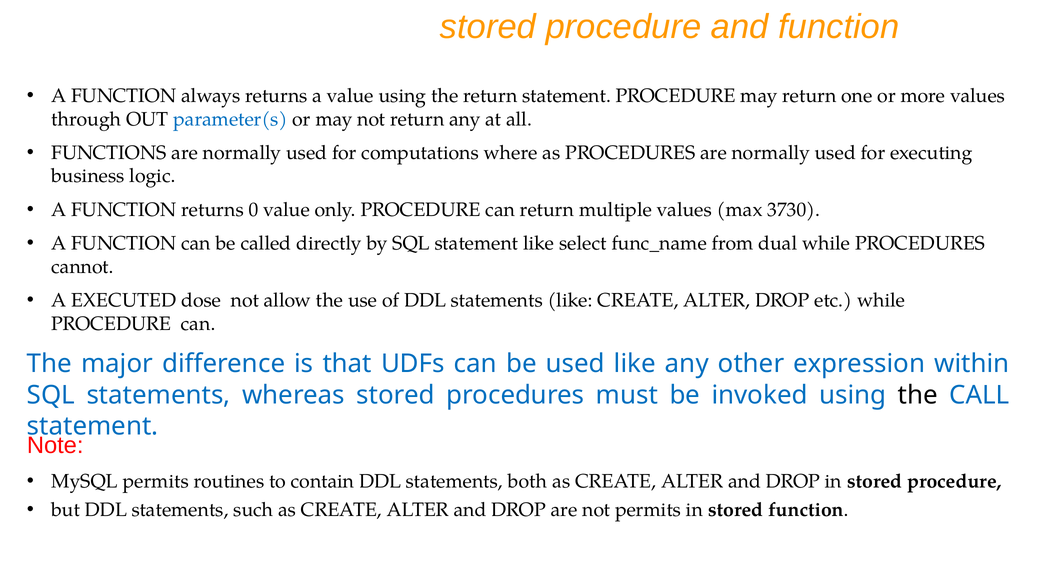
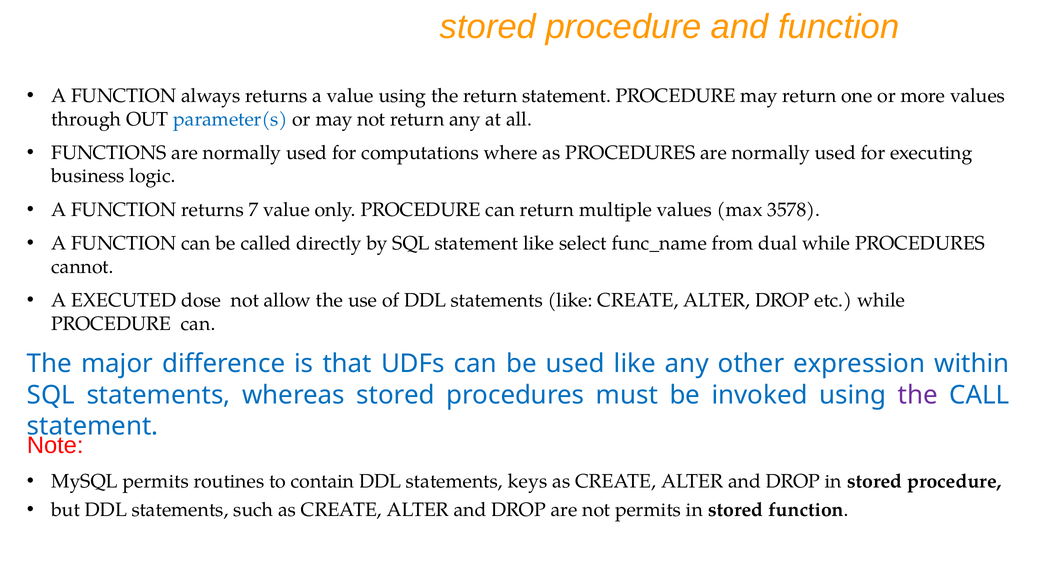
0: 0 -> 7 (253, 210)
3730: 3730 -> 3578 (794, 210)
the colour: black -> purple (918, 395)
both: both -> keys (527, 481)
